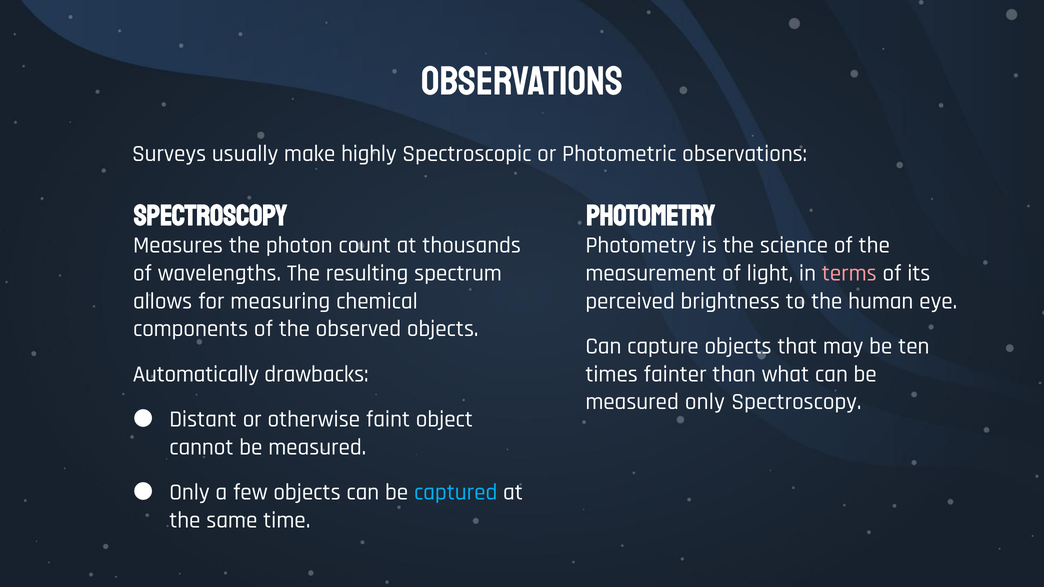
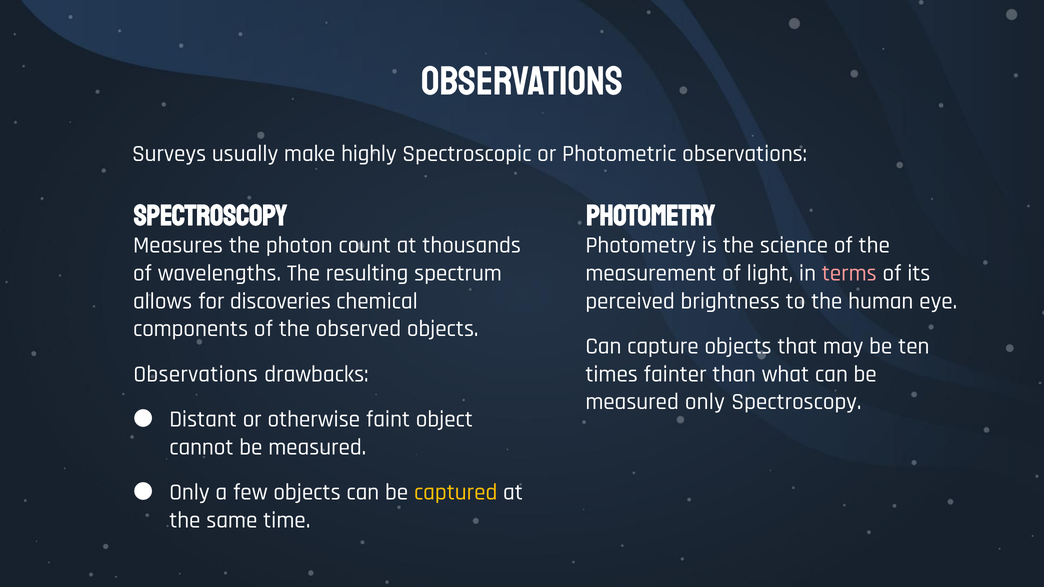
measuring: measuring -> discoveries (280, 301)
Automatically: Automatically -> Observations (196, 374)
captured colour: light blue -> yellow (456, 492)
